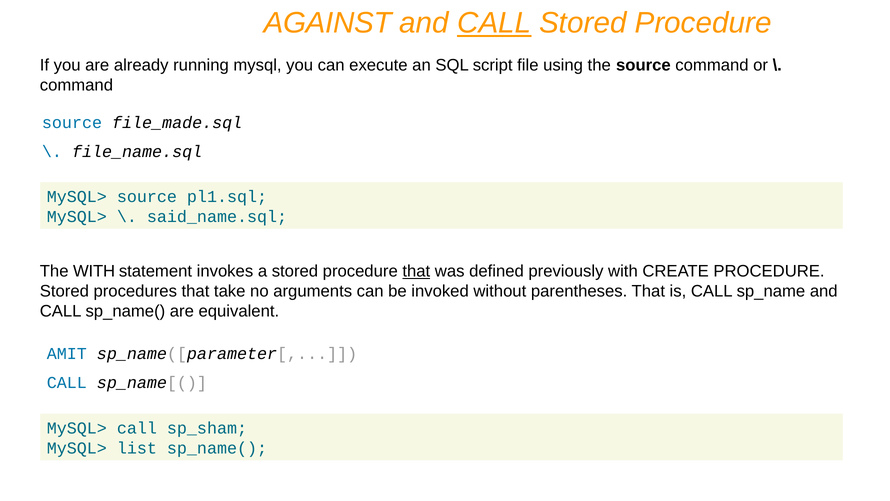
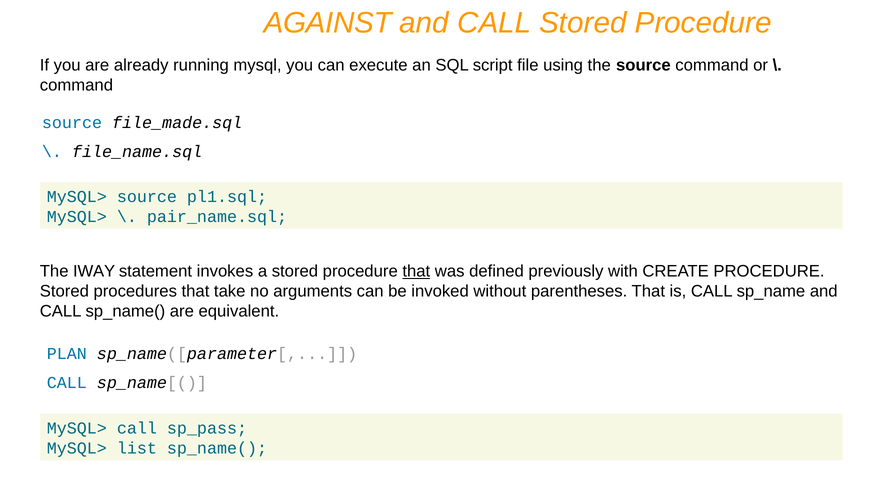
CALL underline: present -> none (494, 23)
said_name.sql: said_name.sql -> pair_name.sql (217, 217)
The WITH: WITH -> IWAY (94, 271)
AMIT: AMIT -> PLAN (67, 354)
sp_sham: sp_sham -> sp_pass (207, 428)
